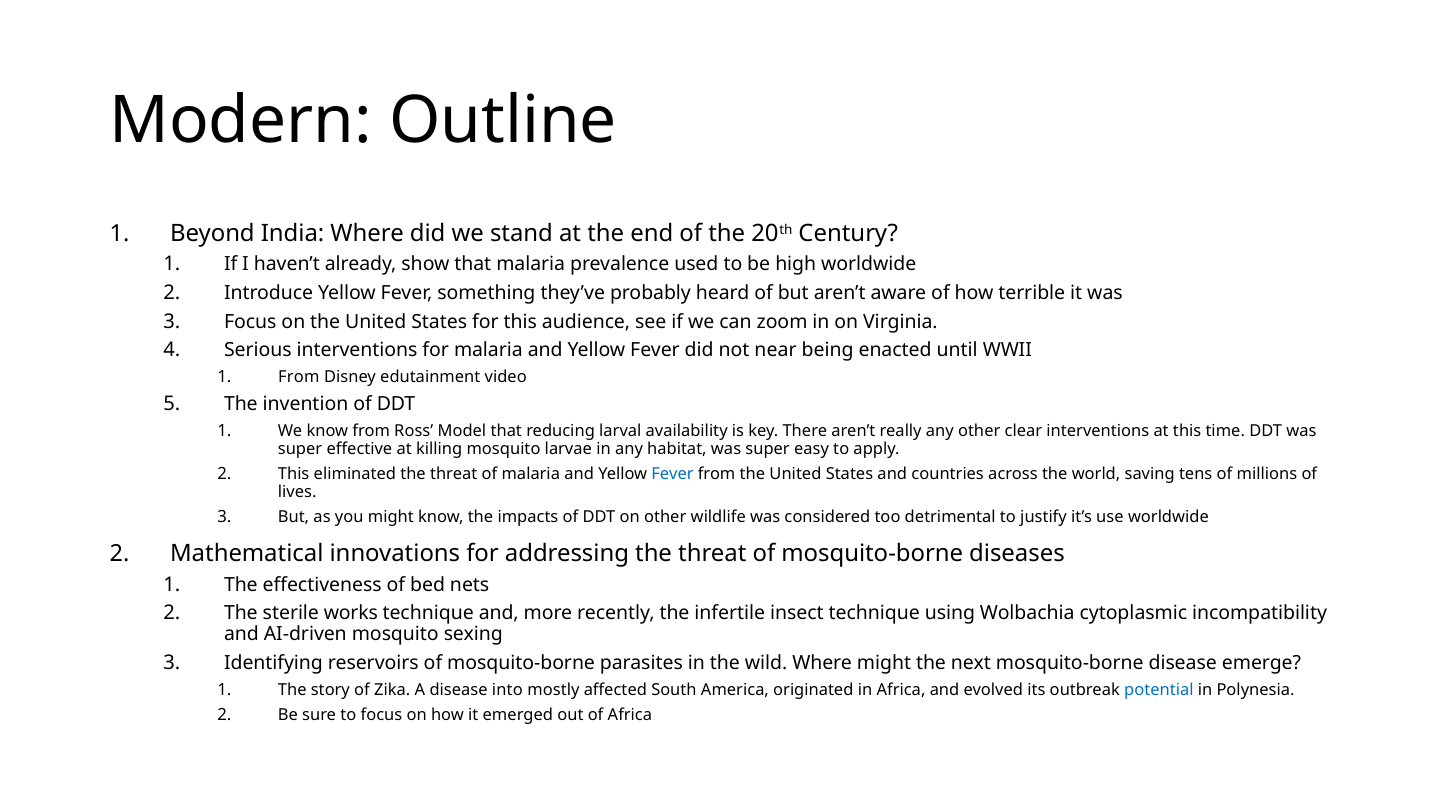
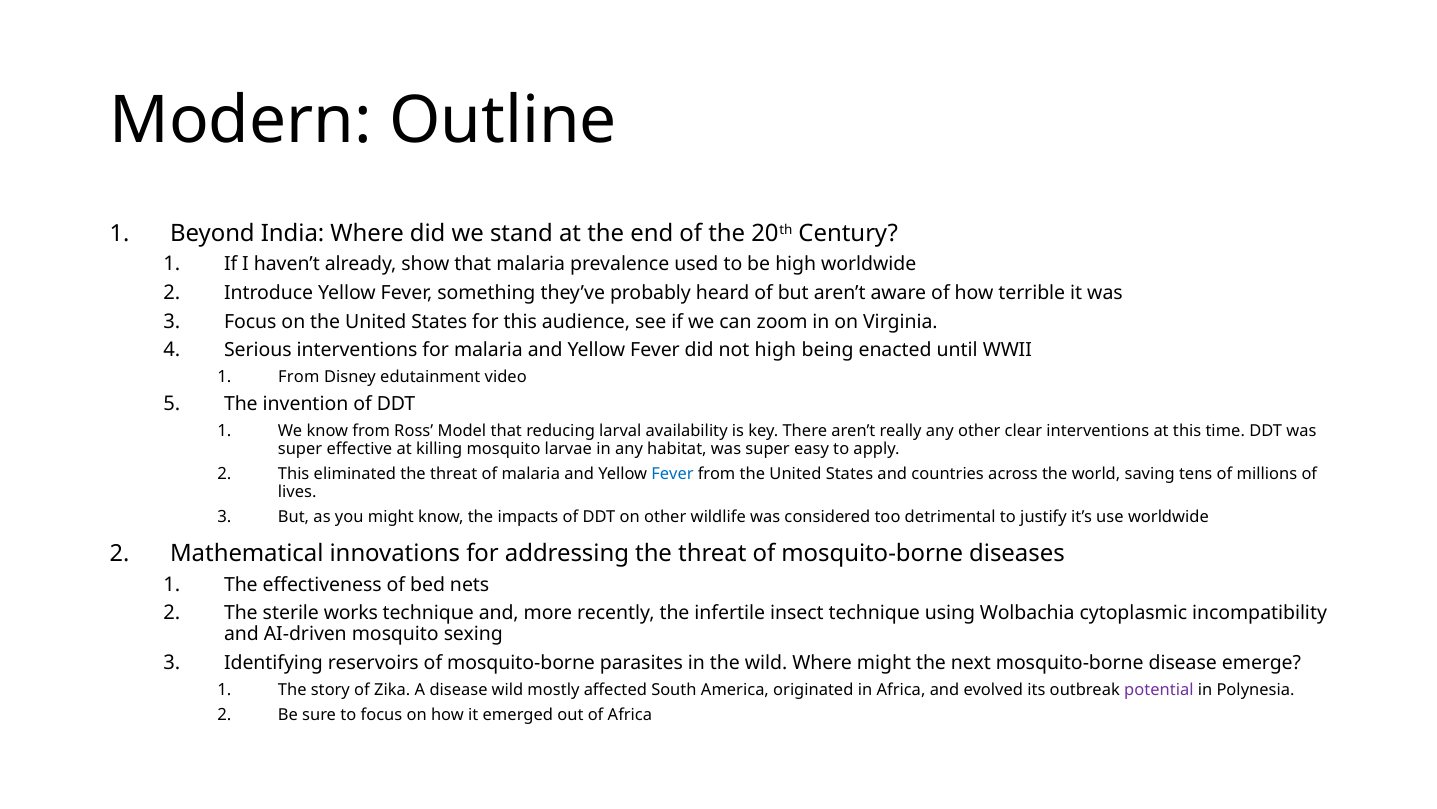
not near: near -> high (775, 350)
disease into: into -> wild (507, 689)
potential colour: blue -> purple (1159, 689)
